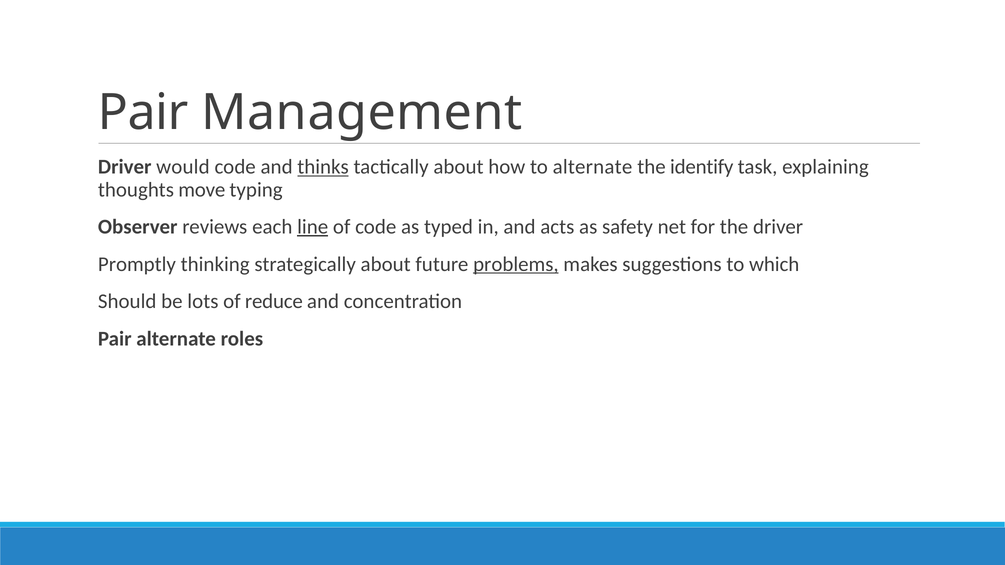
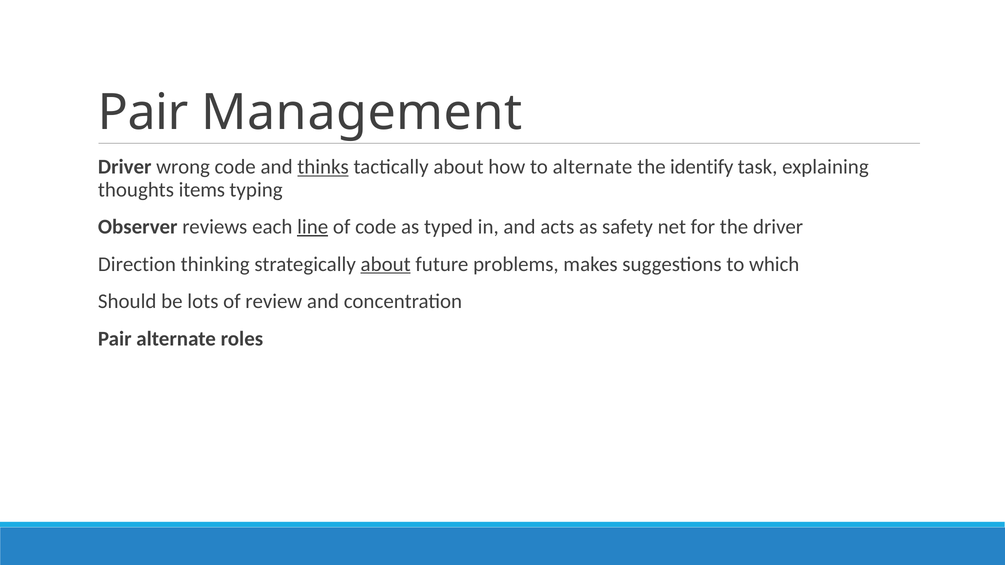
would: would -> wrong (183, 167)
move: move -> items (202, 190)
Promptly: Promptly -> Direction (137, 264)
about underline: none -> present (386, 264)
problems underline: present -> none (516, 264)
reduce: reduce -> review (274, 302)
